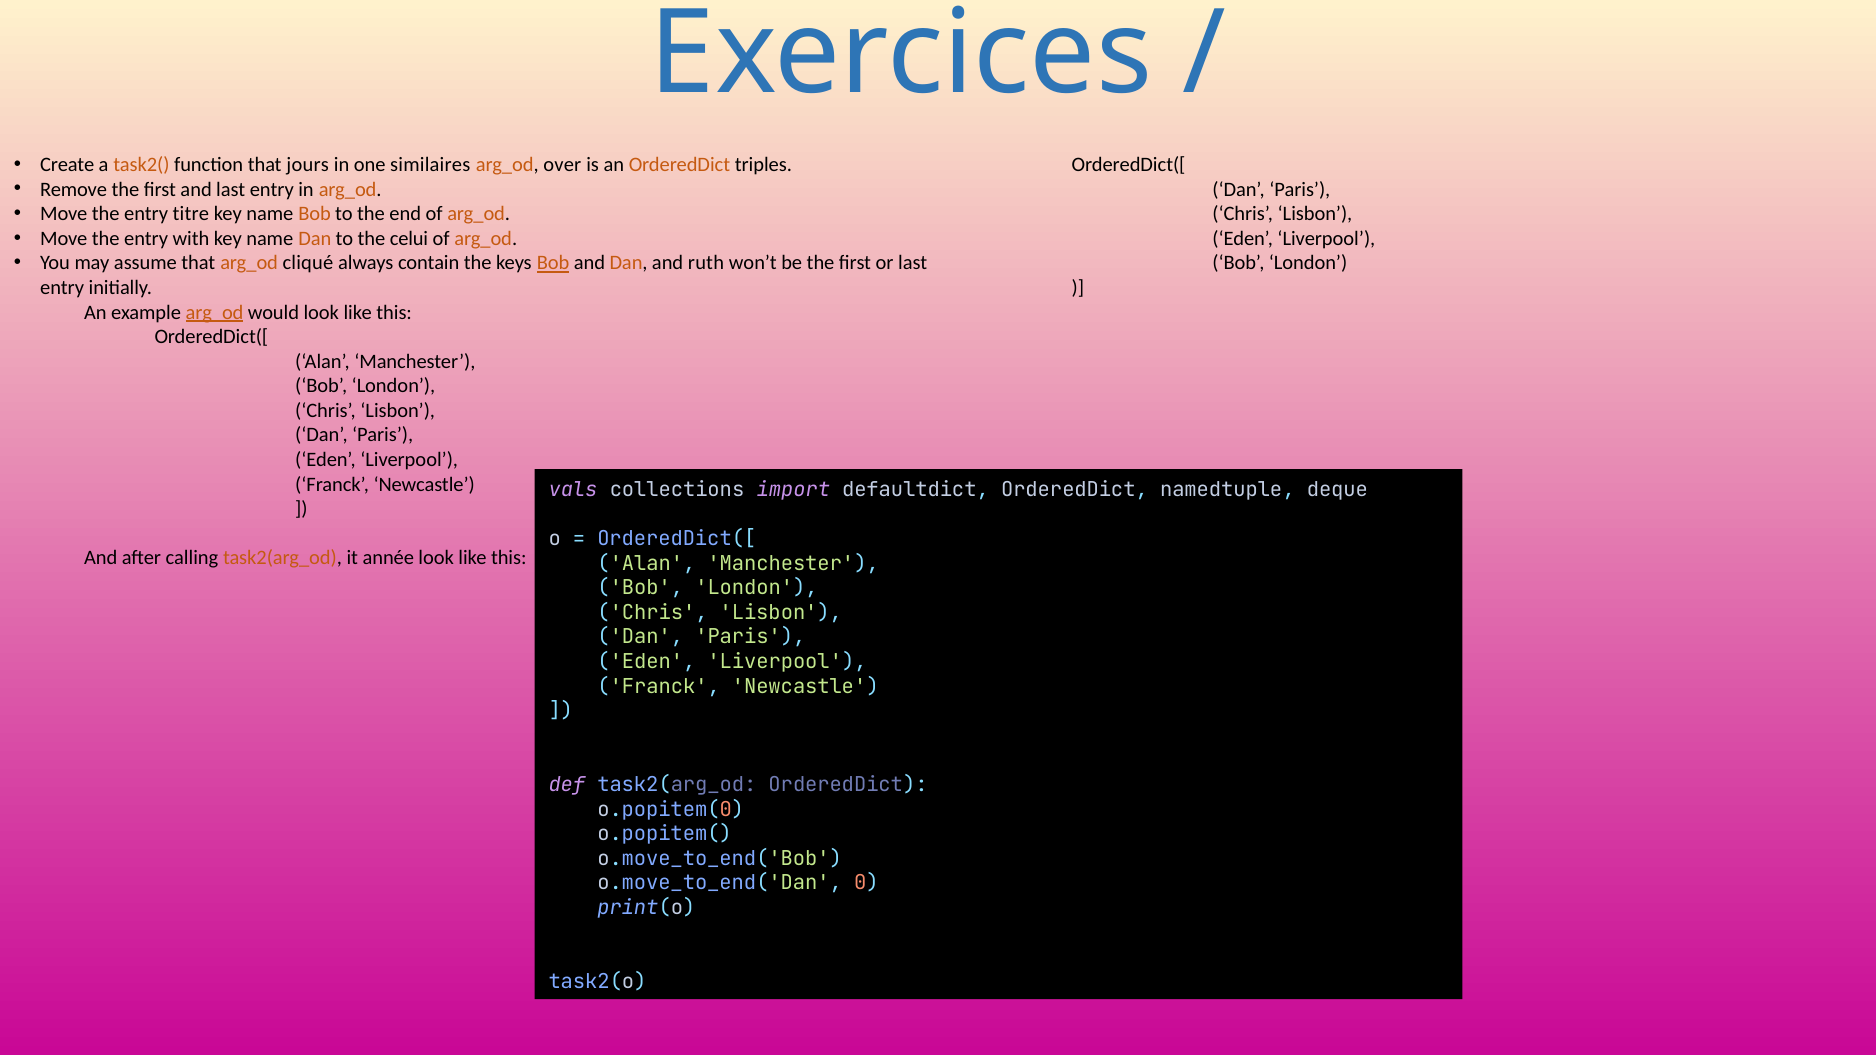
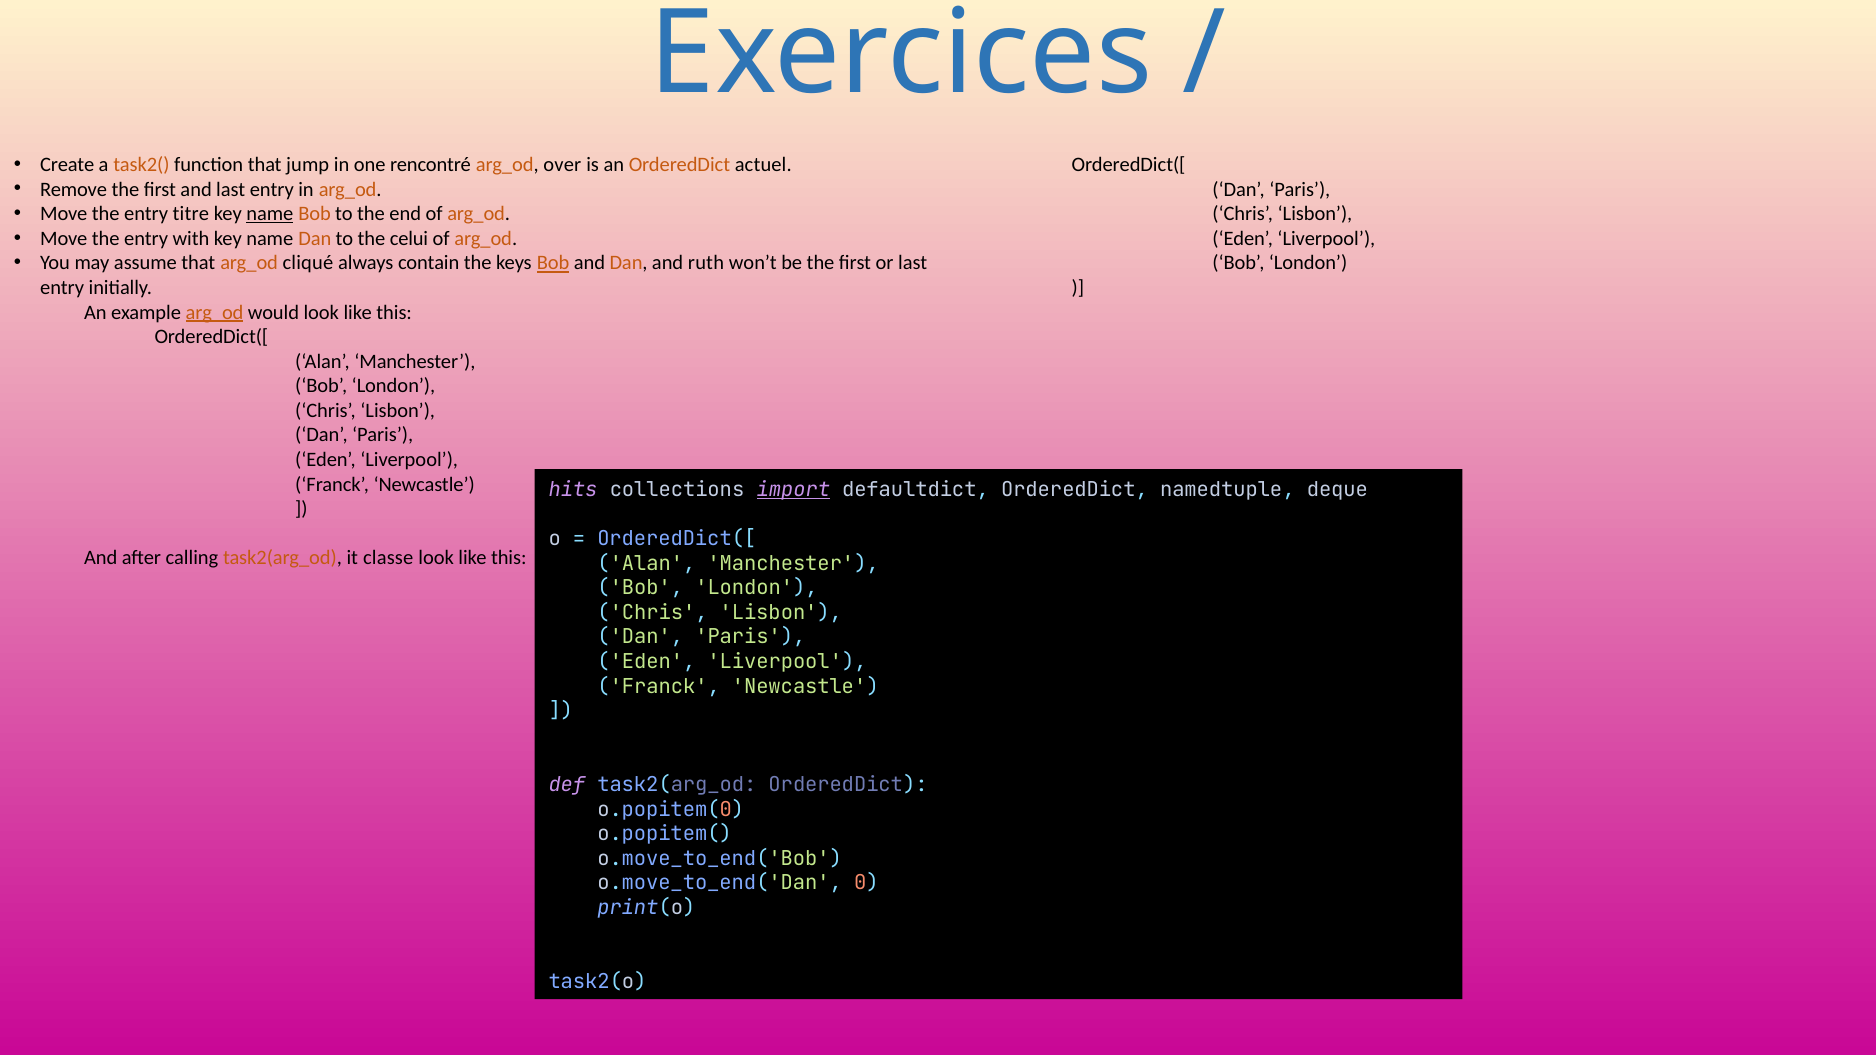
jours: jours -> jump (308, 165)
similaires: similaires -> rencontré (430, 165)
triples: triples -> actuel (763, 165)
name underline: none -> present (270, 214)
vals: vals -> hits (573, 490)
import underline: none -> present (793, 490)
année: année -> classe (388, 558)
